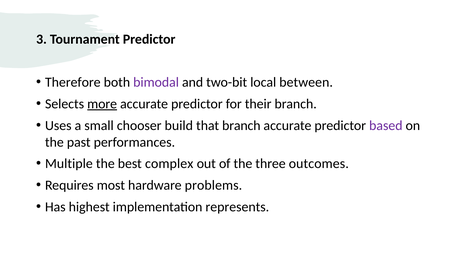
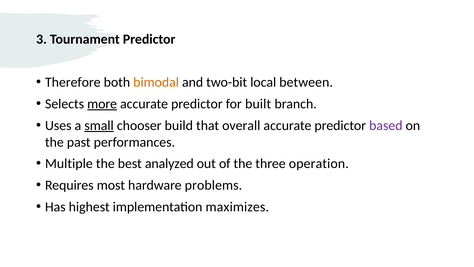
bimodal colour: purple -> orange (156, 82)
their: their -> built (258, 104)
small underline: none -> present (99, 125)
that branch: branch -> overall (241, 125)
complex: complex -> analyzed (169, 163)
outcomes: outcomes -> operation (319, 163)
represents: represents -> maximizes (237, 207)
